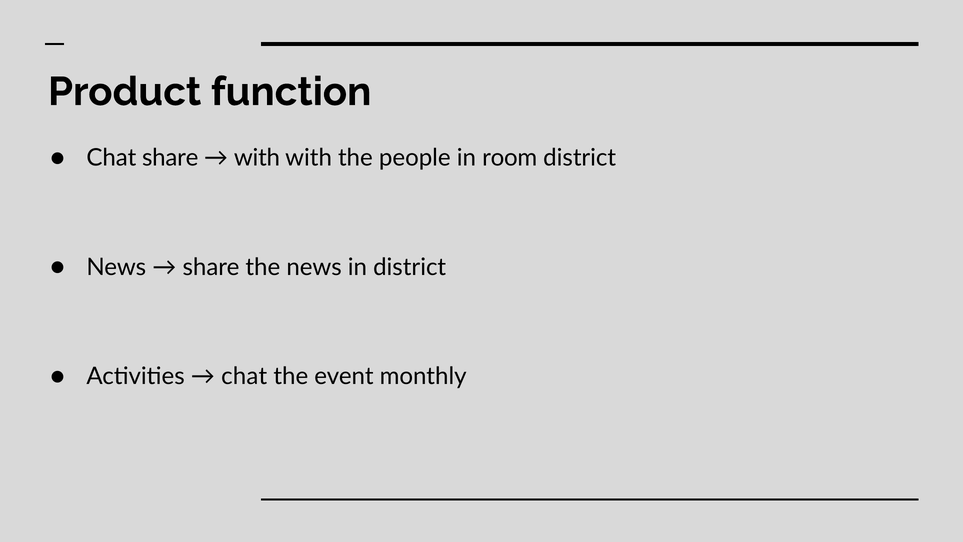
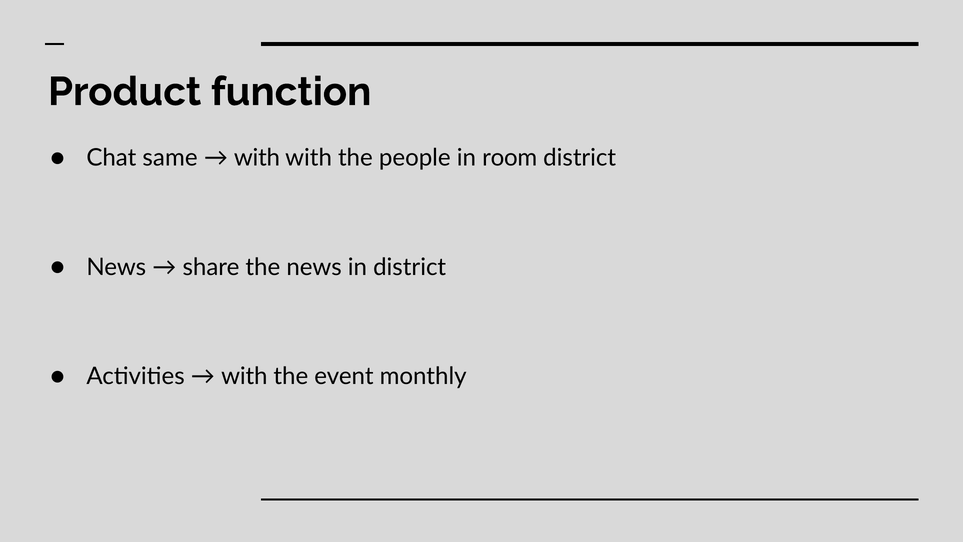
Chat share: share -> same (170, 158)
chat: chat -> with (244, 376)
